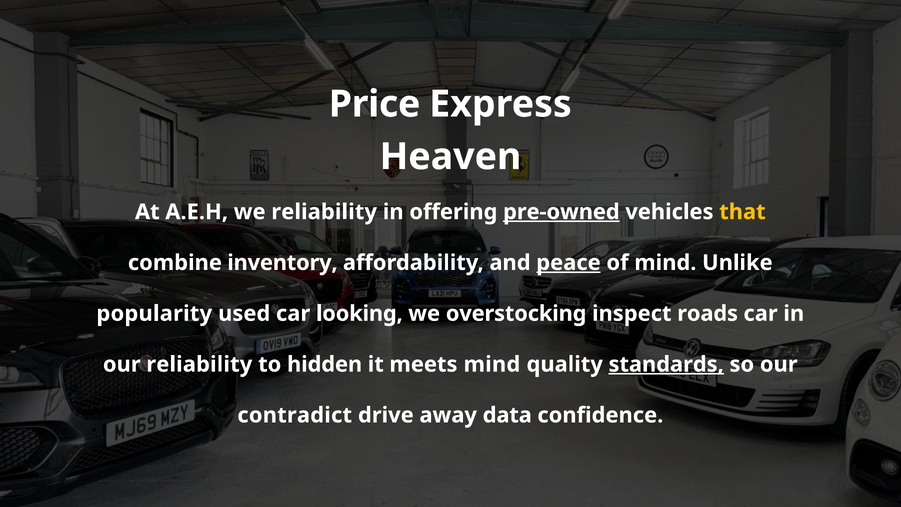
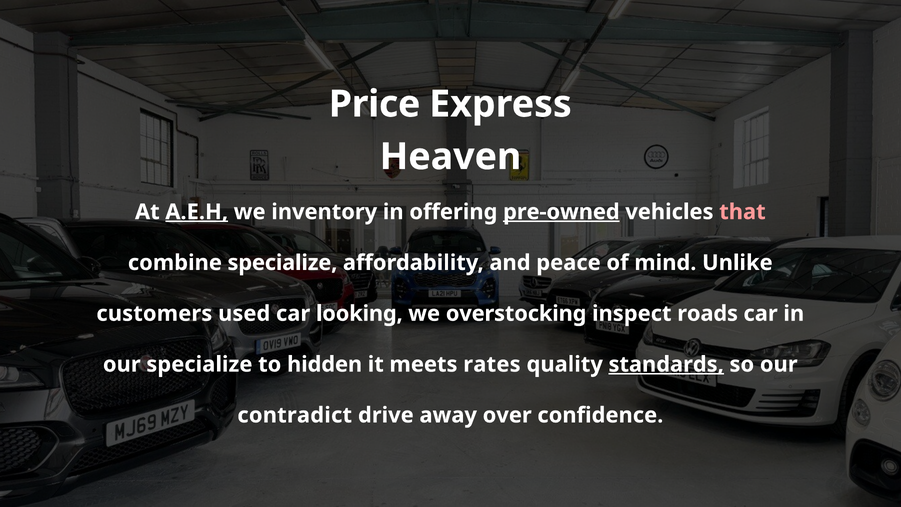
A.E.H underline: none -> present (197, 212)
we reliability: reliability -> inventory (324, 212)
that colour: yellow -> pink (742, 212)
combine inventory: inventory -> specialize (282, 263)
peace underline: present -> none (568, 263)
popularity: popularity -> customers (154, 313)
our reliability: reliability -> specialize (199, 364)
meets mind: mind -> rates (492, 364)
data: data -> over (507, 415)
